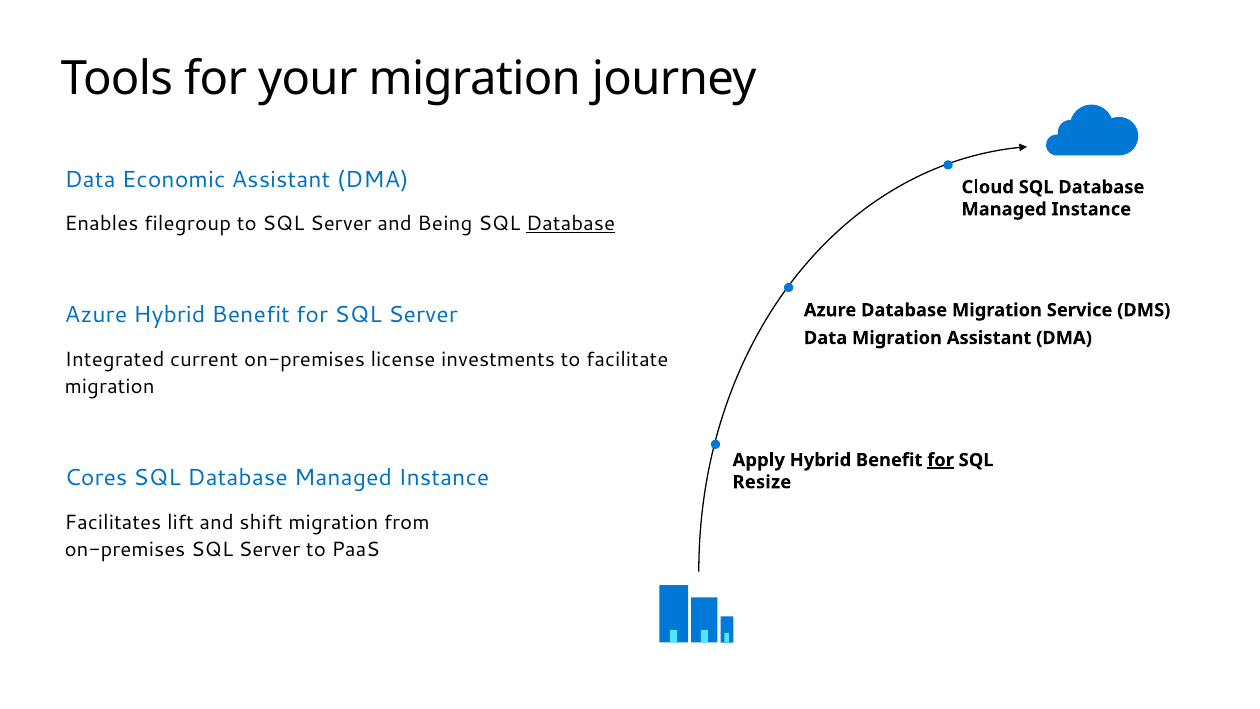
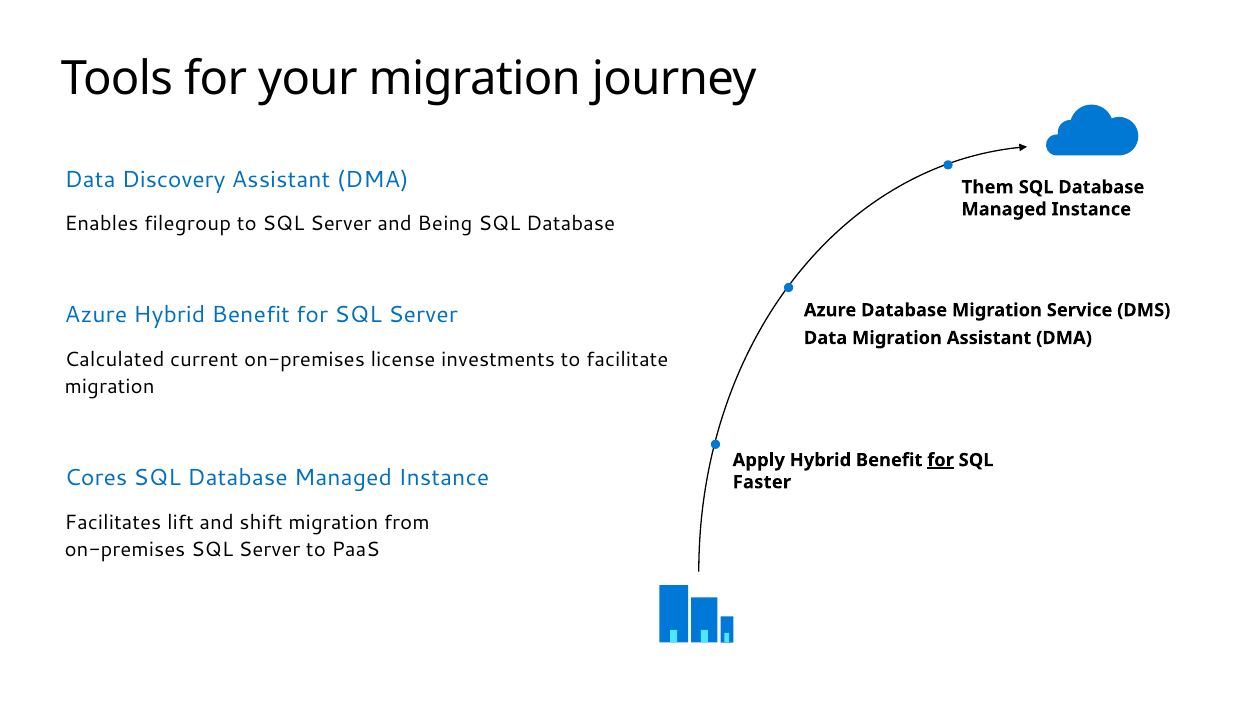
Economic: Economic -> Discovery (174, 180)
Cloud: Cloud -> Them (988, 187)
Database underline: present -> none (571, 224)
Integrated: Integrated -> Calculated (115, 359)
Resize: Resize -> Faster (762, 482)
